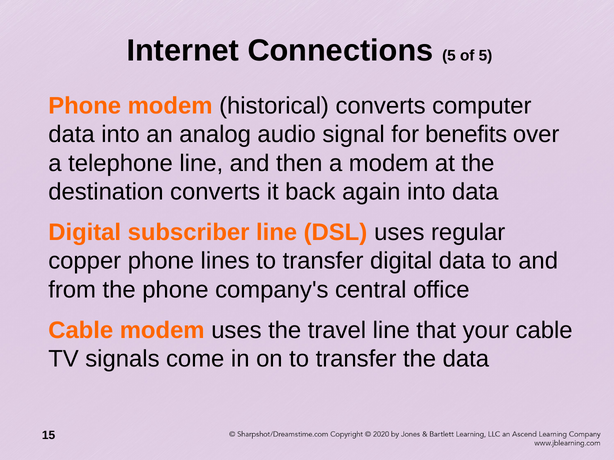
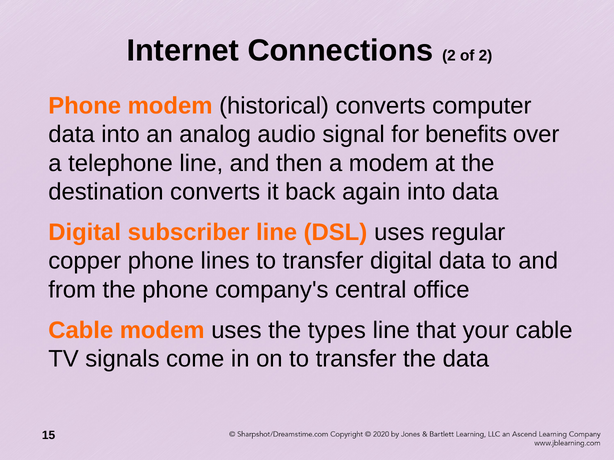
Connections 5: 5 -> 2 (449, 56)
of 5: 5 -> 2 (486, 56)
travel: travel -> types (337, 331)
